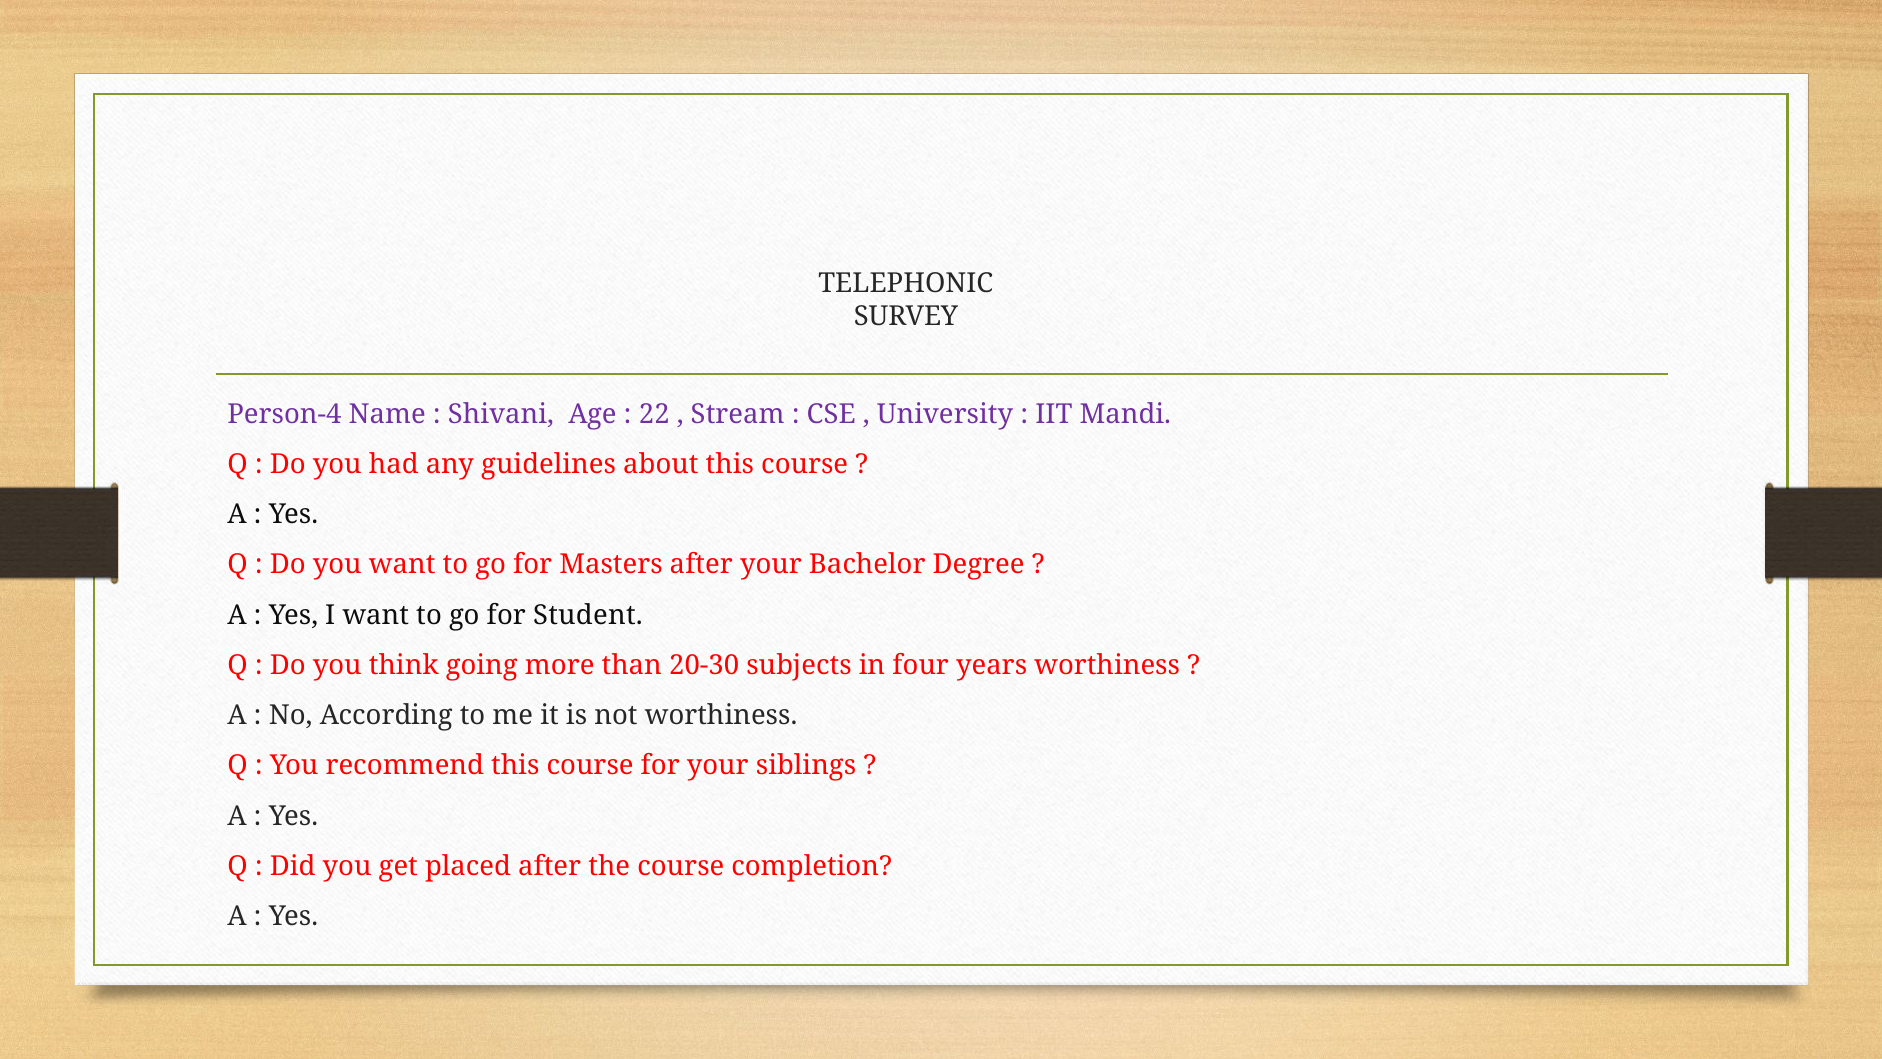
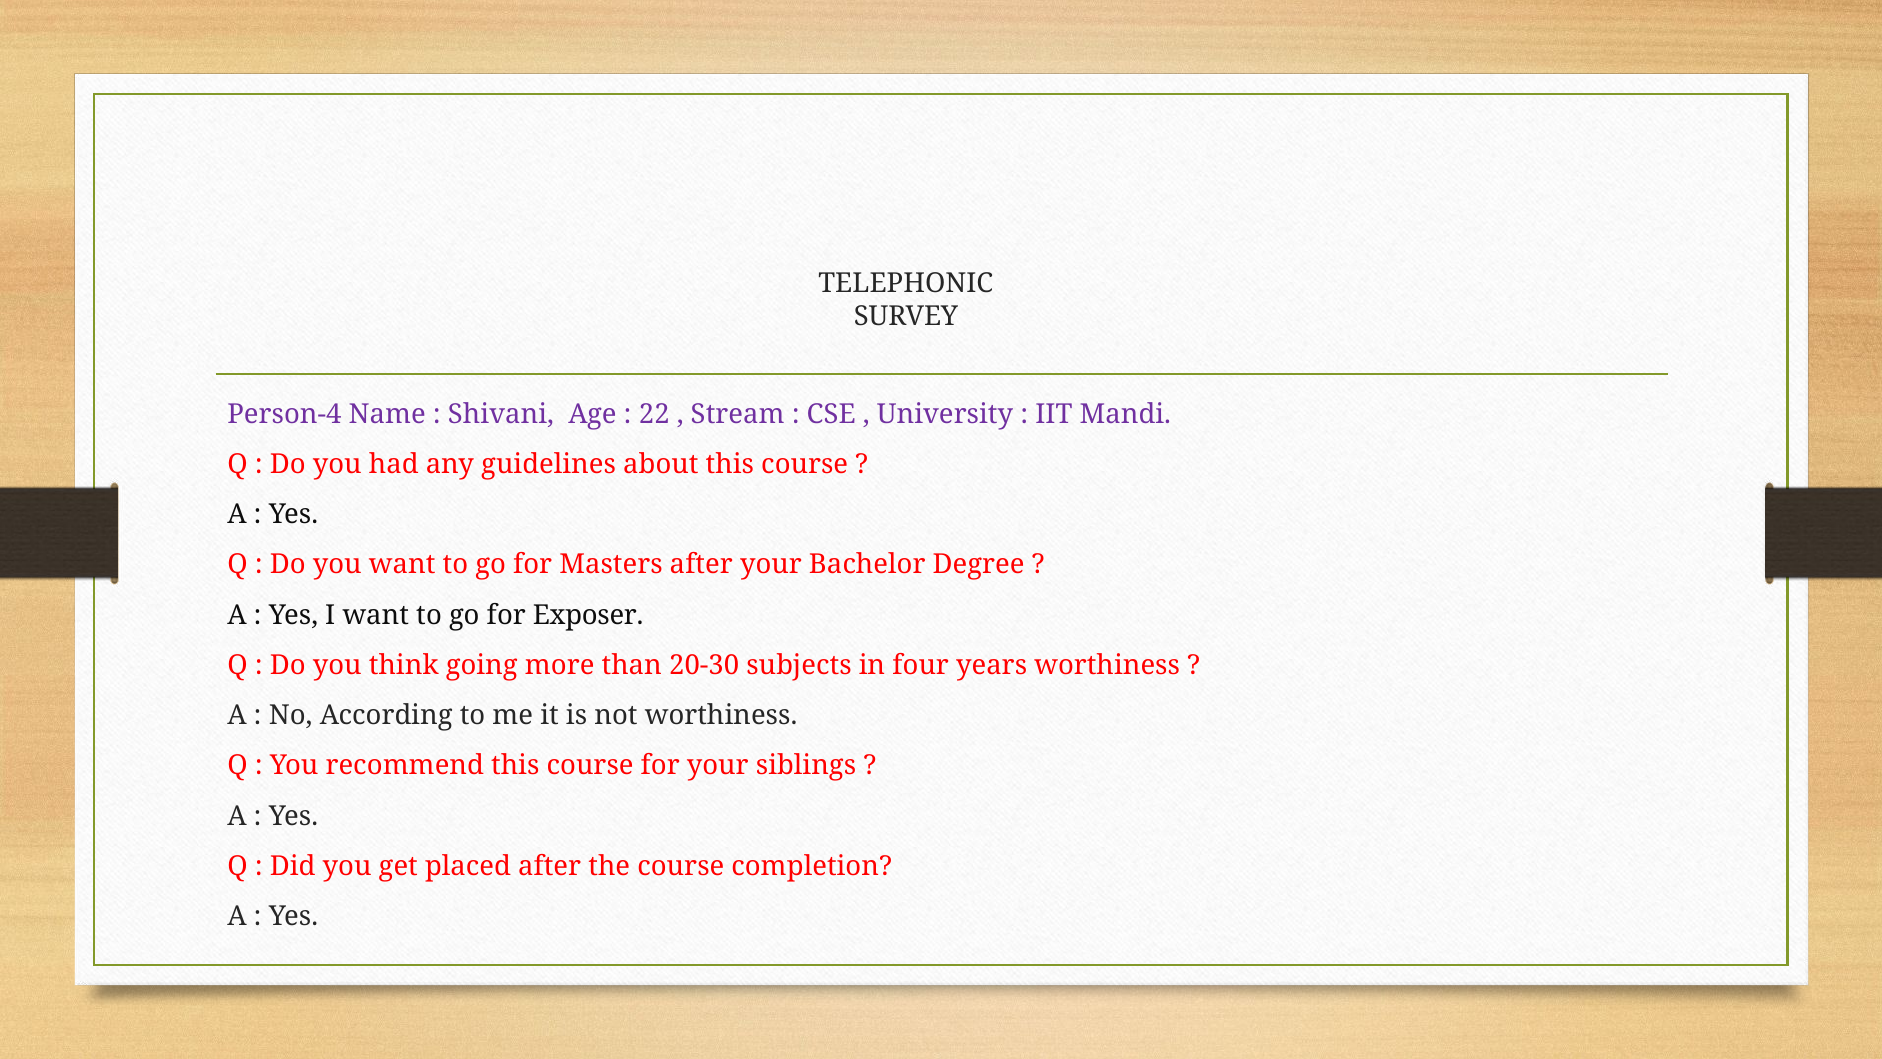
Student: Student -> Exposer (588, 615)
